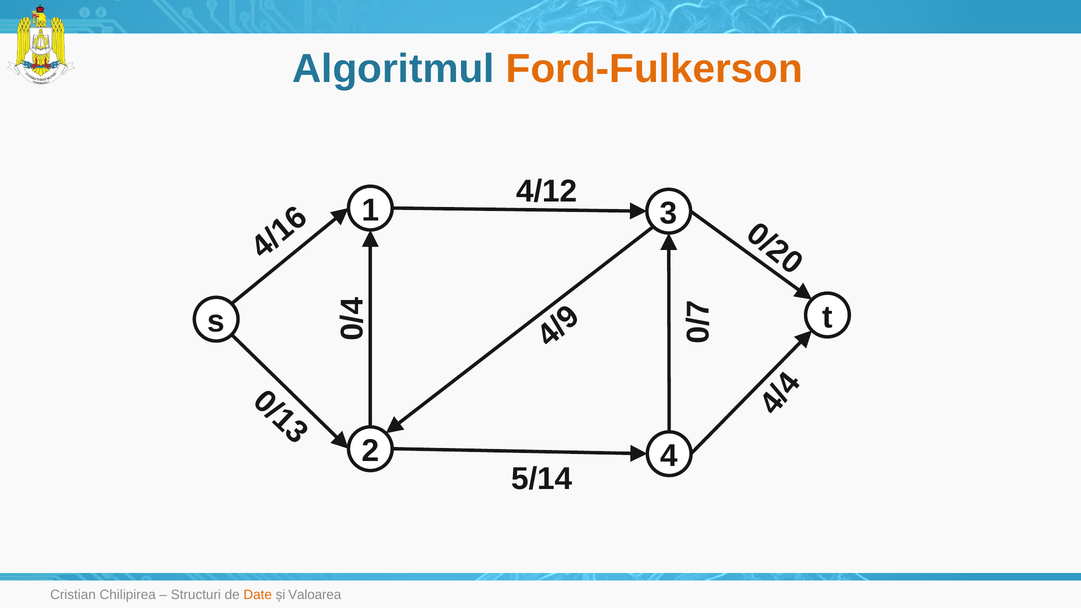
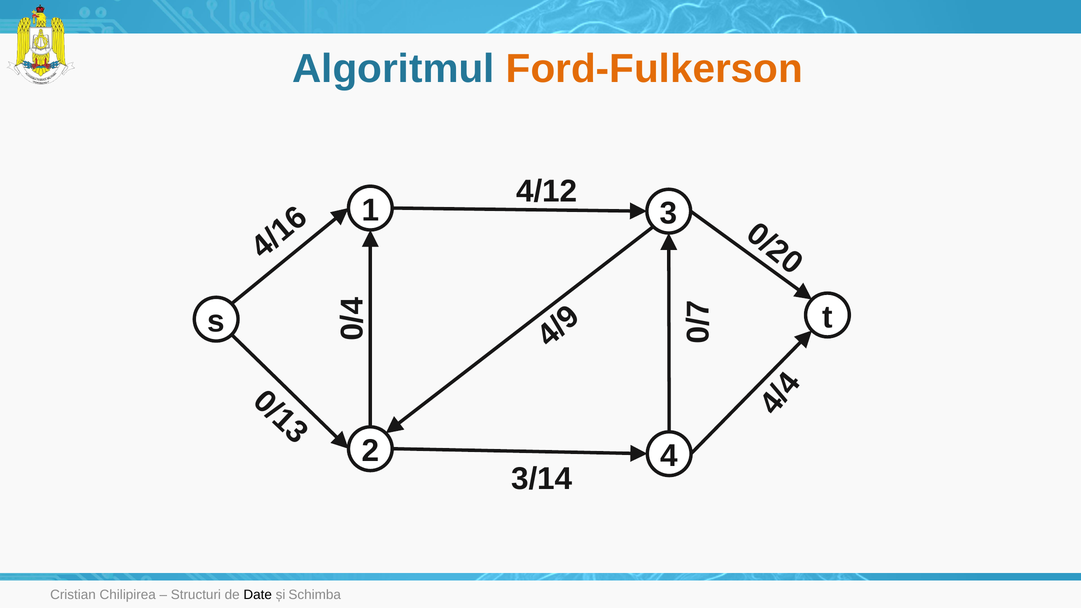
5/14: 5/14 -> 3/14 (542, 479)
Date colour: orange -> black (258, 595)
Valoarea: Valoarea -> Schimba (315, 595)
